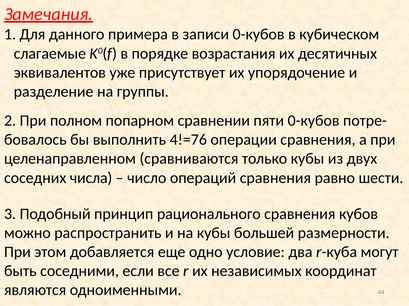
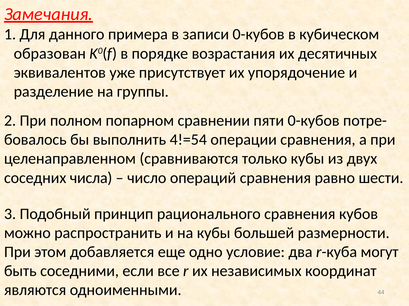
слагаемые: слагаемые -> образован (50, 54)
4!=76: 4!=76 -> 4!=54 (188, 140)
